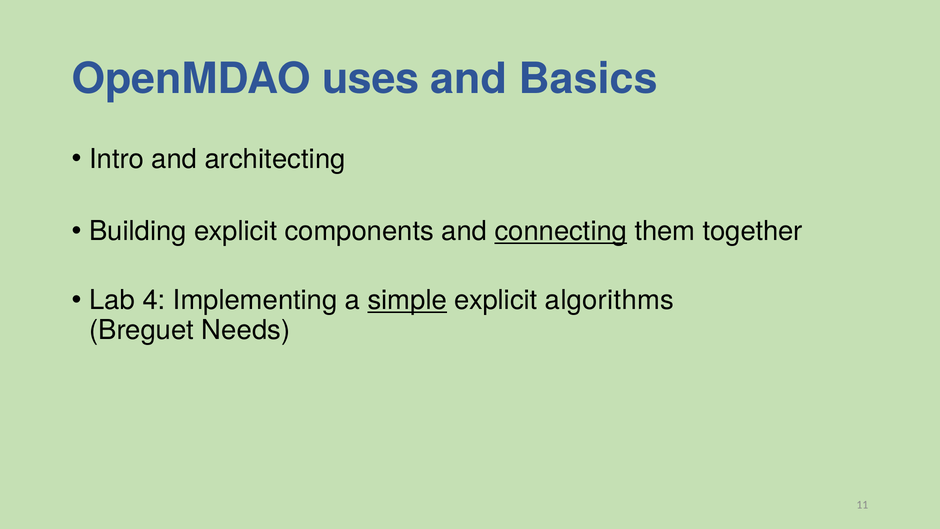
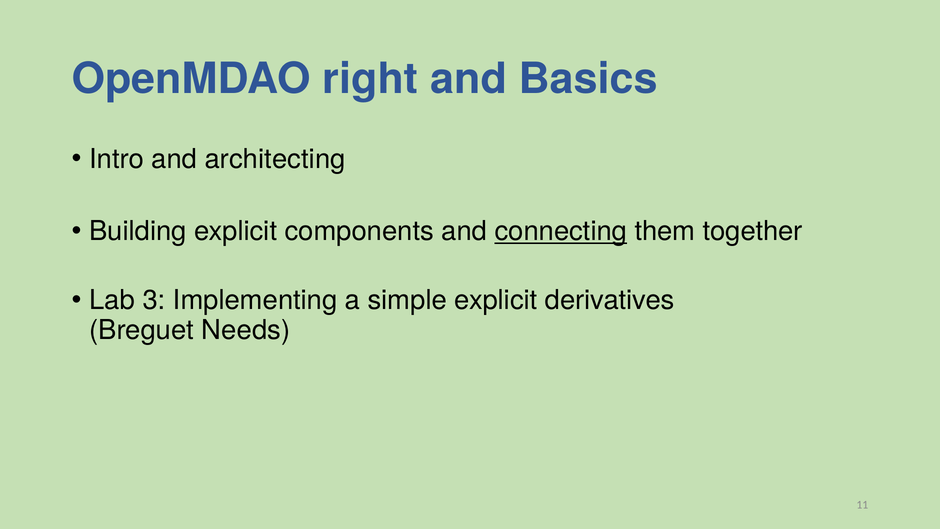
uses: uses -> right (370, 79)
4: 4 -> 3 (154, 300)
simple underline: present -> none (407, 300)
algorithms: algorithms -> derivatives (610, 300)
